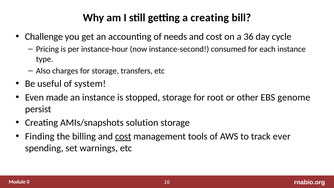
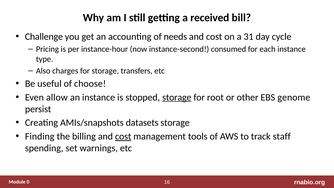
a creating: creating -> received (210, 18)
36: 36 -> 31 (249, 37)
system: system -> choose (90, 84)
made: made -> allow (57, 97)
storage underline: none -> present (177, 97)
solution: solution -> datasets (142, 123)
ever: ever -> staff (282, 136)
